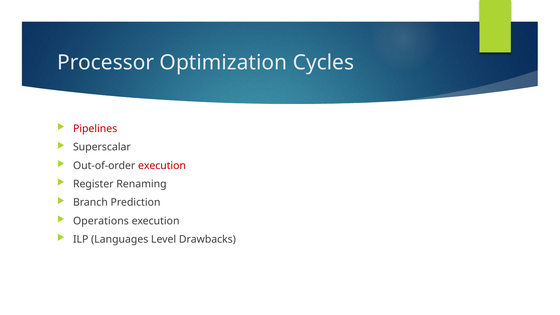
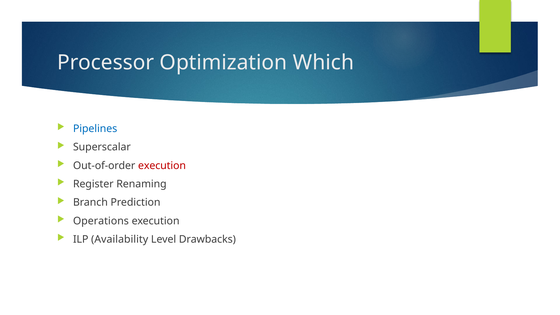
Cycles: Cycles -> Which (323, 62)
Pipelines colour: red -> blue (95, 129)
Languages: Languages -> Availability (120, 239)
